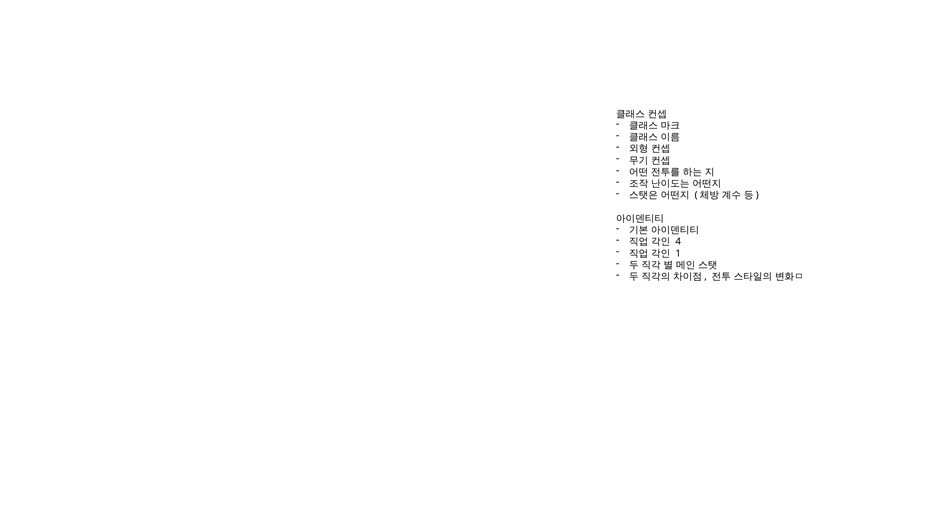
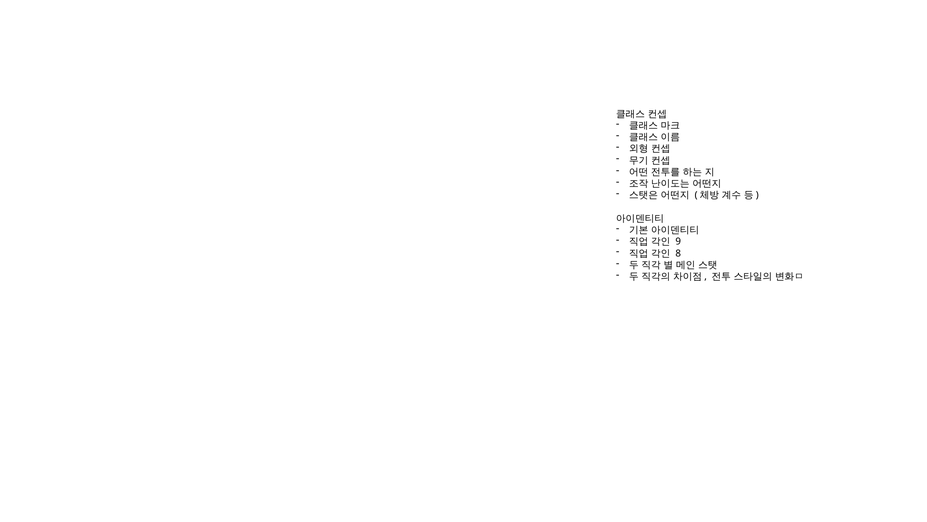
4: 4 -> 9 (678, 241)
1: 1 -> 8 (678, 253)
